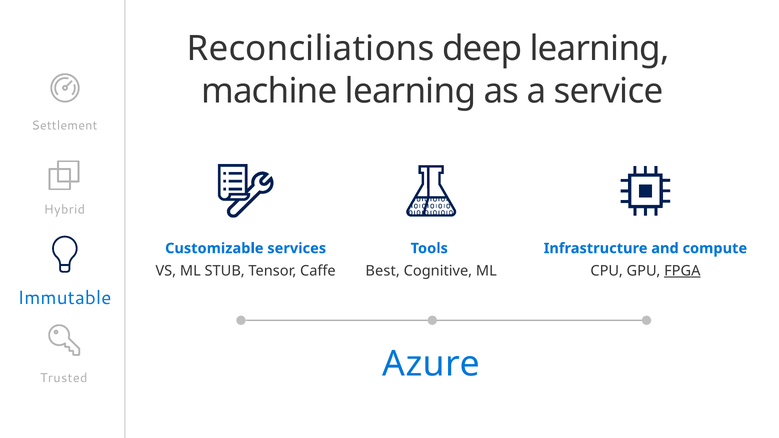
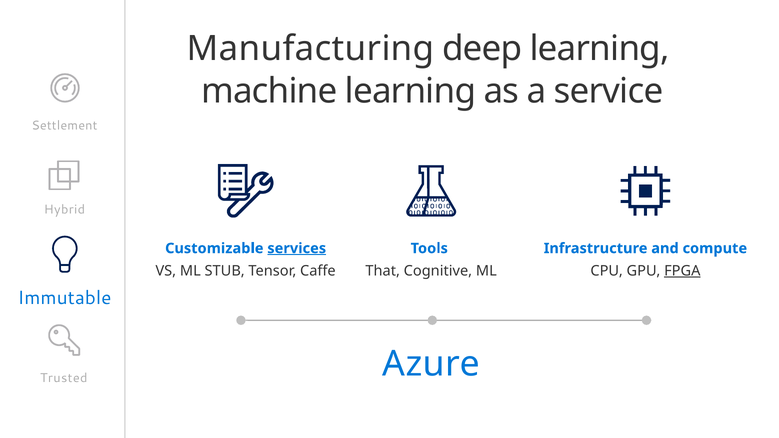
Reconciliations: Reconciliations -> Manufacturing (311, 49)
services underline: none -> present (297, 248)
Best: Best -> That (383, 271)
